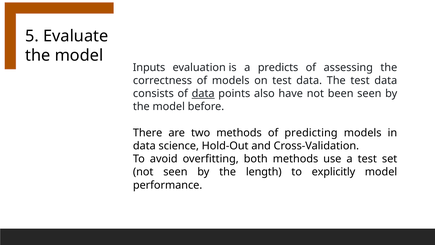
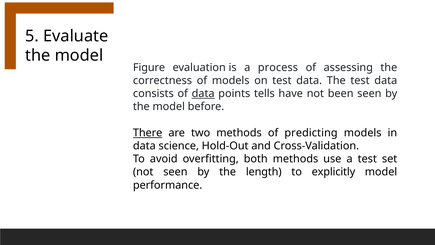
Inputs: Inputs -> Figure (149, 67)
predicts: predicts -> process (278, 67)
also: also -> tells (264, 94)
There underline: none -> present (148, 133)
